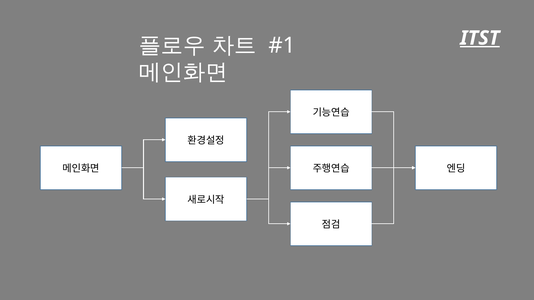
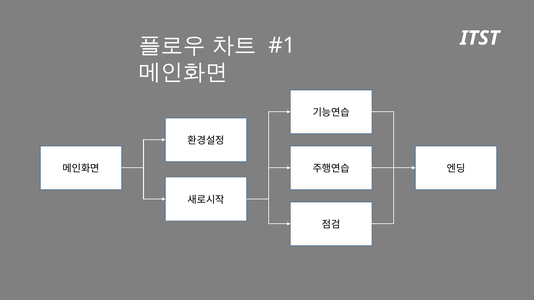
ITST underline: present -> none (480, 38)
